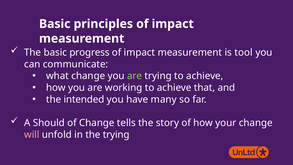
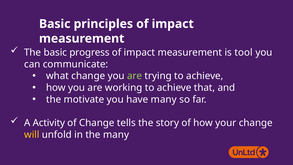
intended: intended -> motivate (84, 99)
Should: Should -> Activity (49, 123)
will colour: pink -> yellow (32, 134)
the trying: trying -> many (116, 134)
